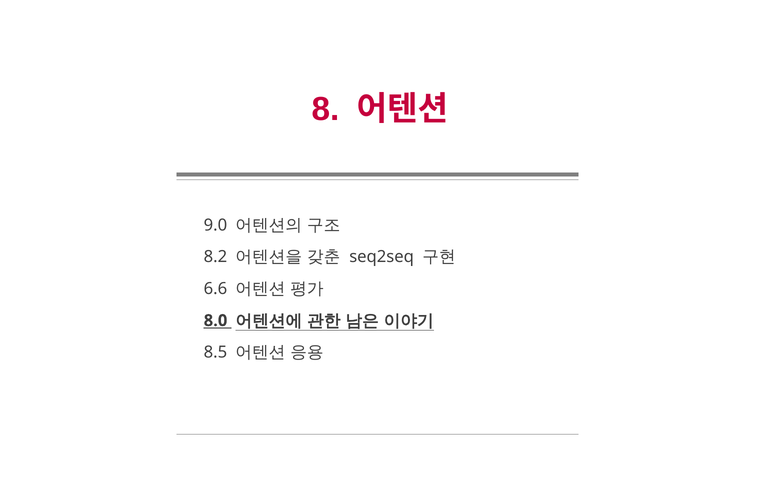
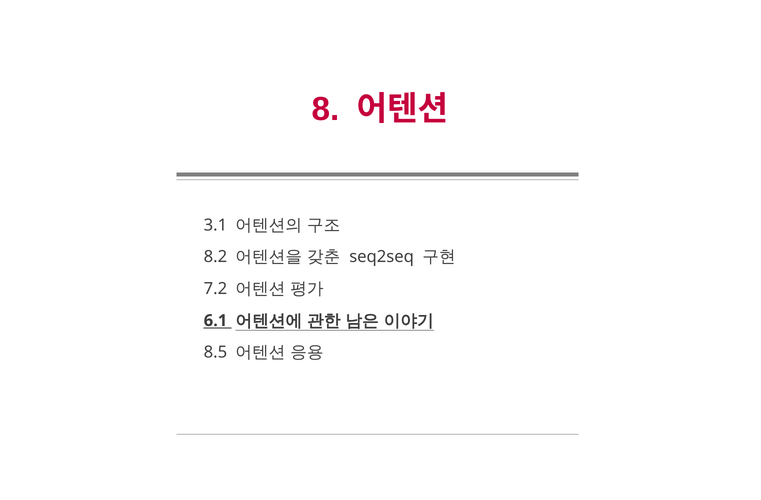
9.0: 9.0 -> 3.1 (215, 225)
6.6: 6.6 -> 7.2 (215, 289)
8.0: 8.0 -> 6.1 (216, 321)
